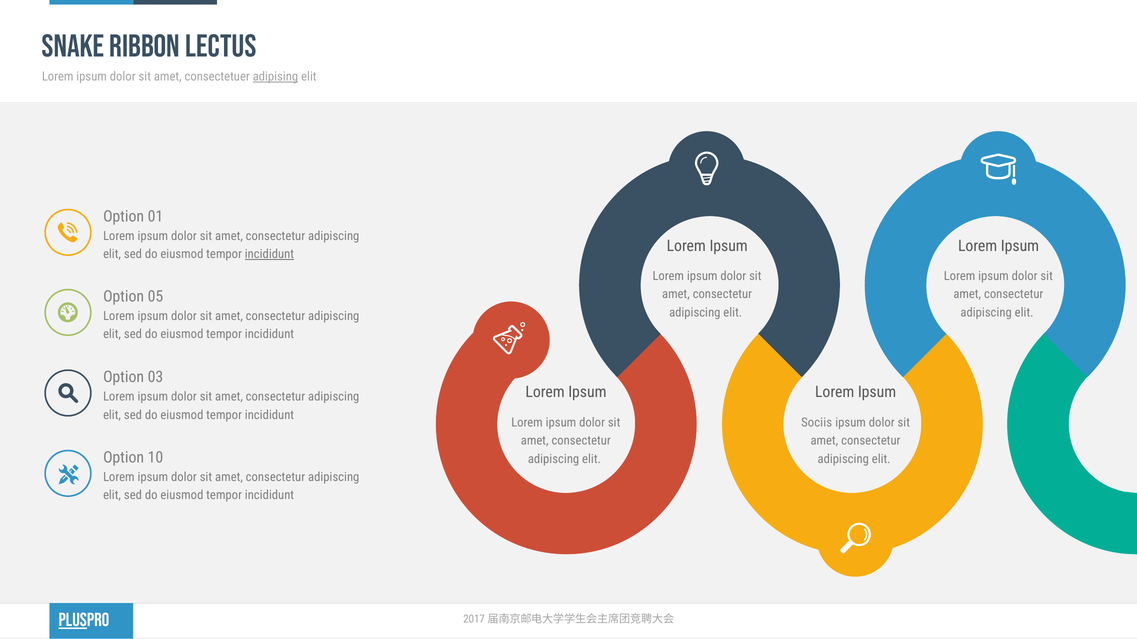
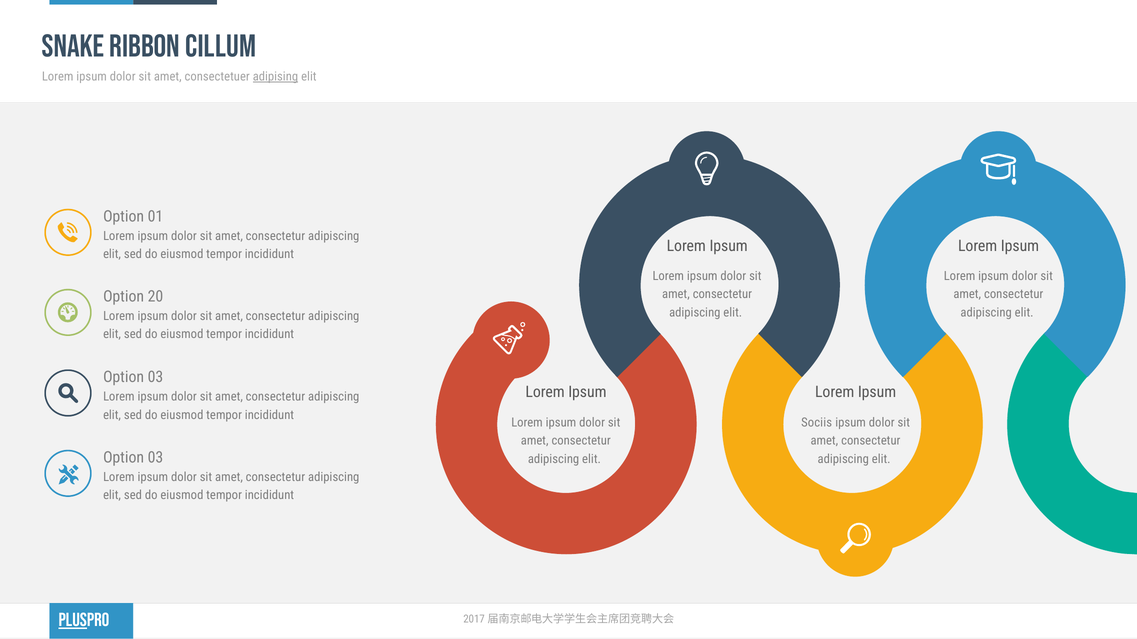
lectus: lectus -> cillum (221, 46)
incididunt underline: present -> none (269, 254)
05: 05 -> 20 (155, 297)
10: 10 -> 03 (155, 458)
